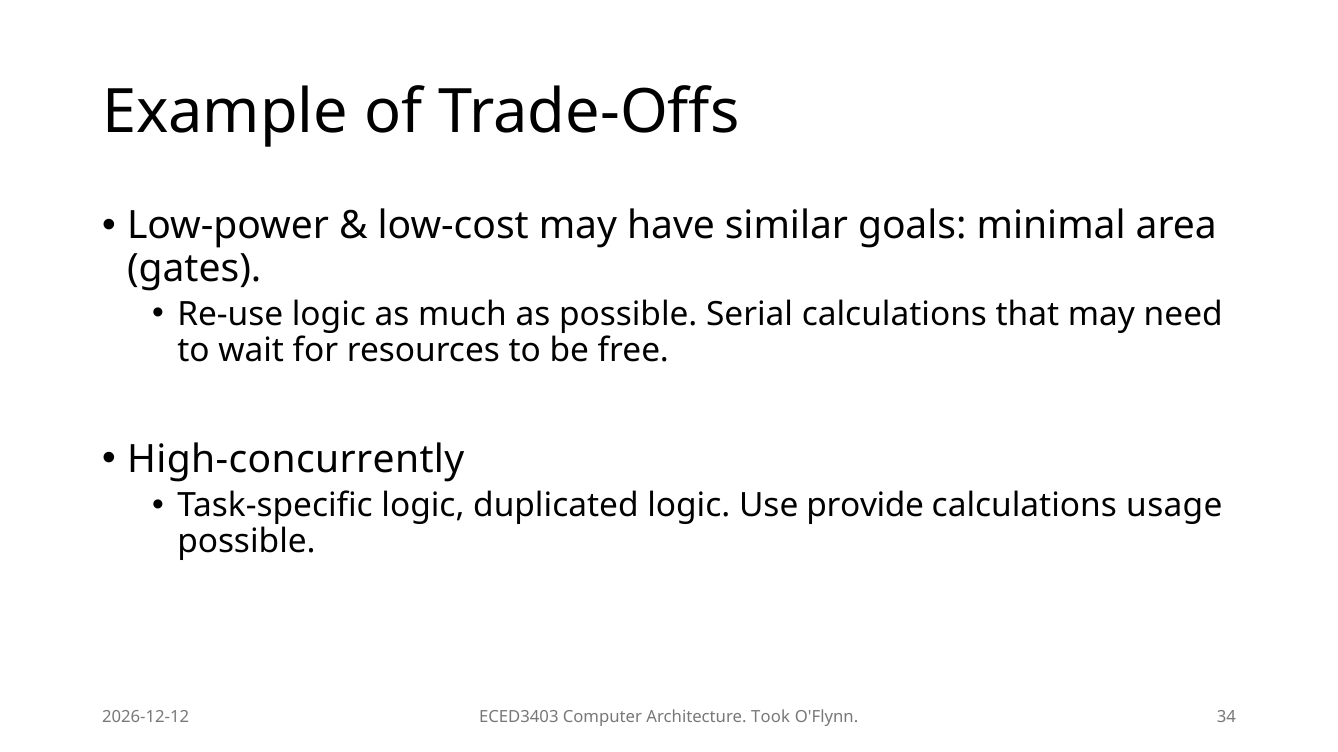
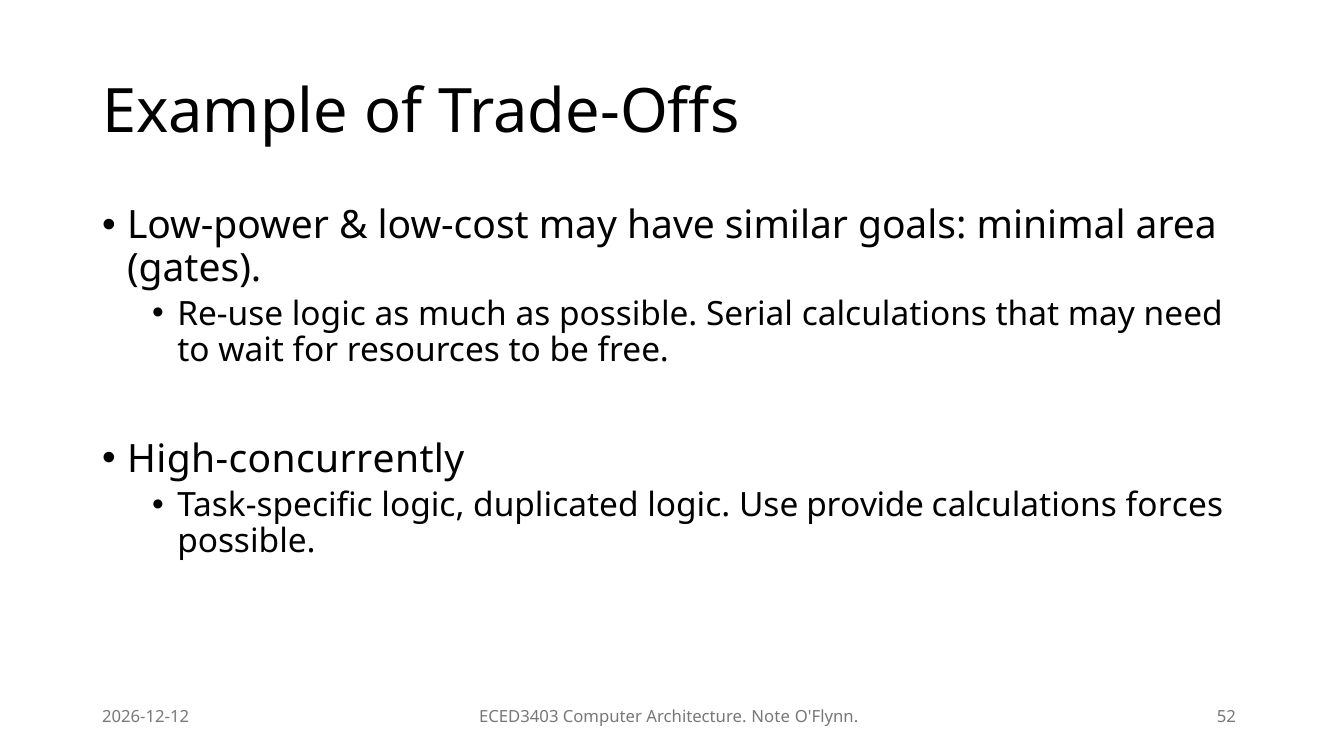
usage: usage -> forces (1174, 506)
Took: Took -> Note (771, 717)
34: 34 -> 52 (1226, 717)
